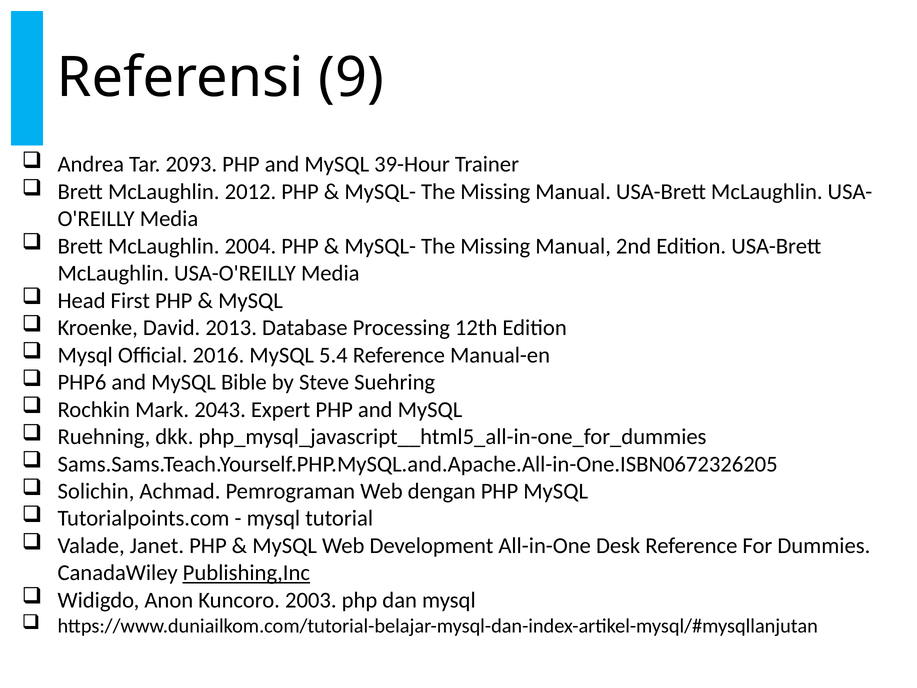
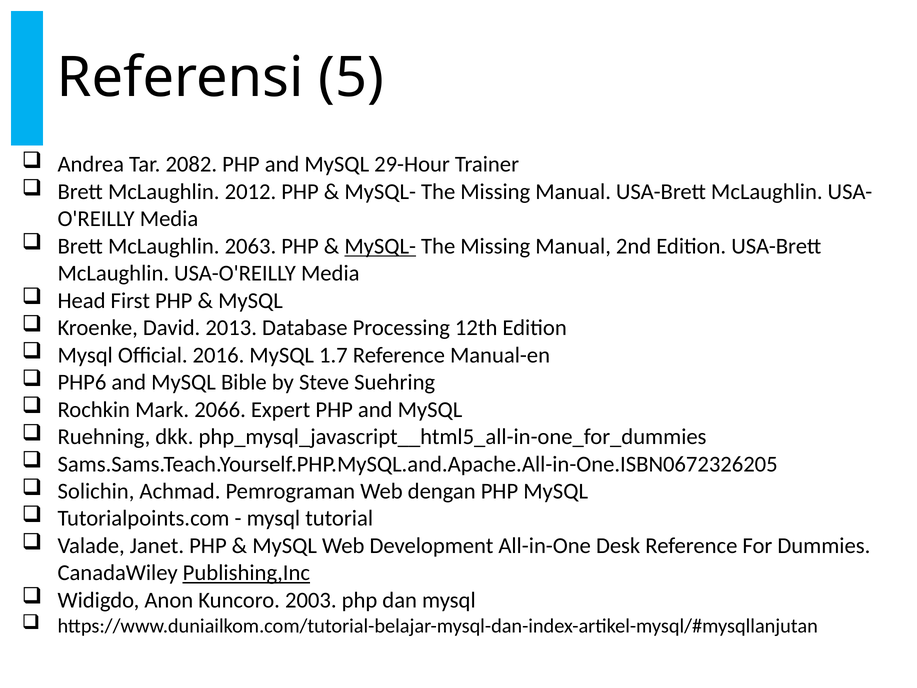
9: 9 -> 5 (351, 78)
2093: 2093 -> 2082 (191, 164)
39-Hour: 39-Hour -> 29-Hour (412, 164)
2004: 2004 -> 2063 (250, 246)
MySQL- underline: none -> present (380, 246)
5.4: 5.4 -> 1.7 (333, 355)
2043: 2043 -> 2066 (220, 409)
